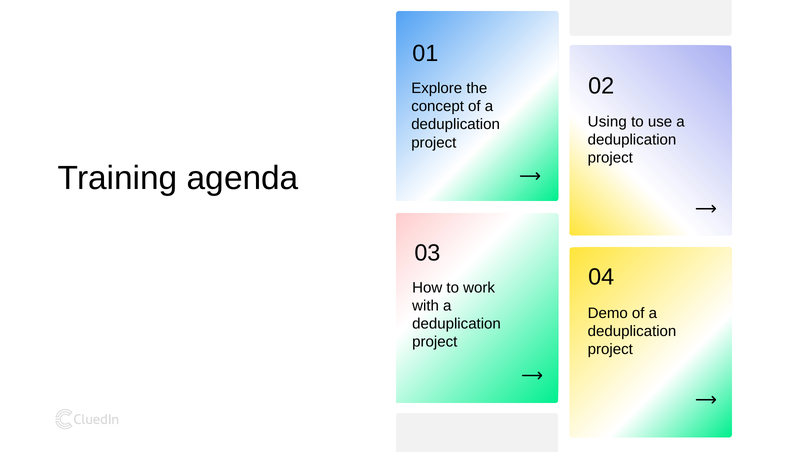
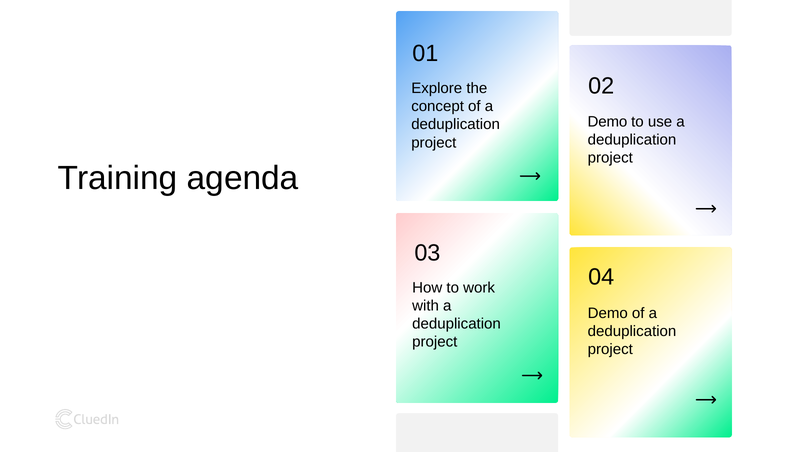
Using: Using -> Demo (607, 122)
